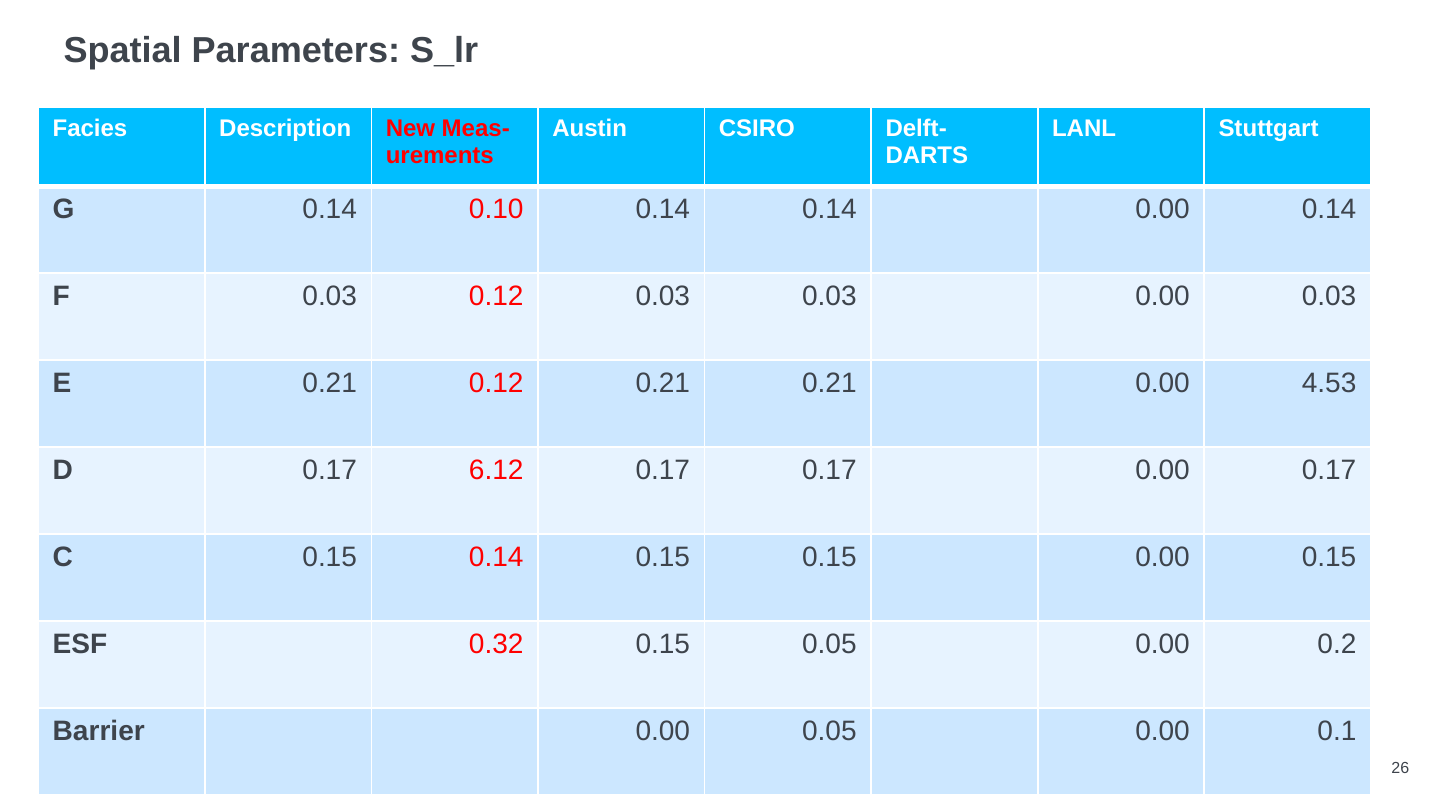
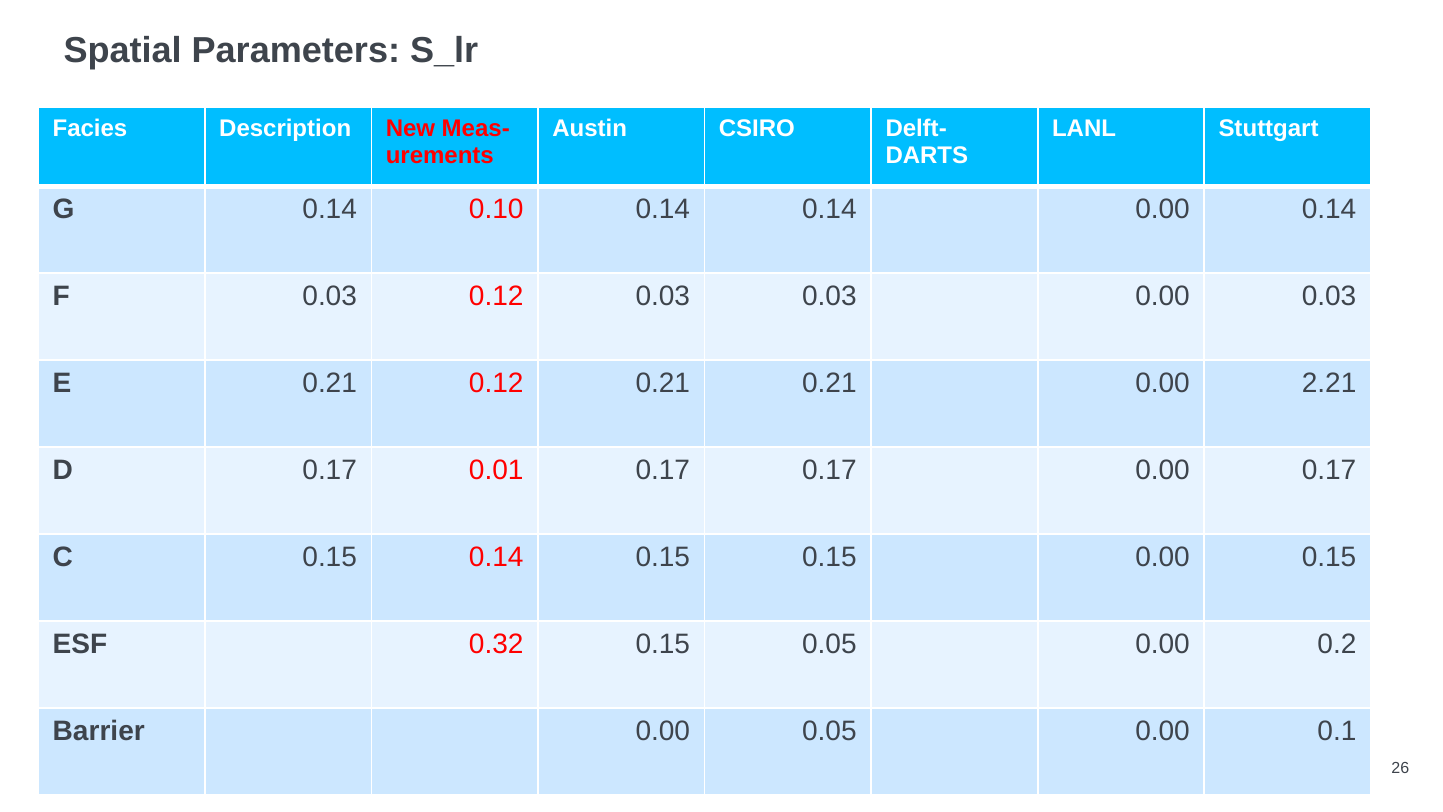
4.53: 4.53 -> 2.21 (1329, 383)
6.12: 6.12 -> 0.01 (496, 470)
